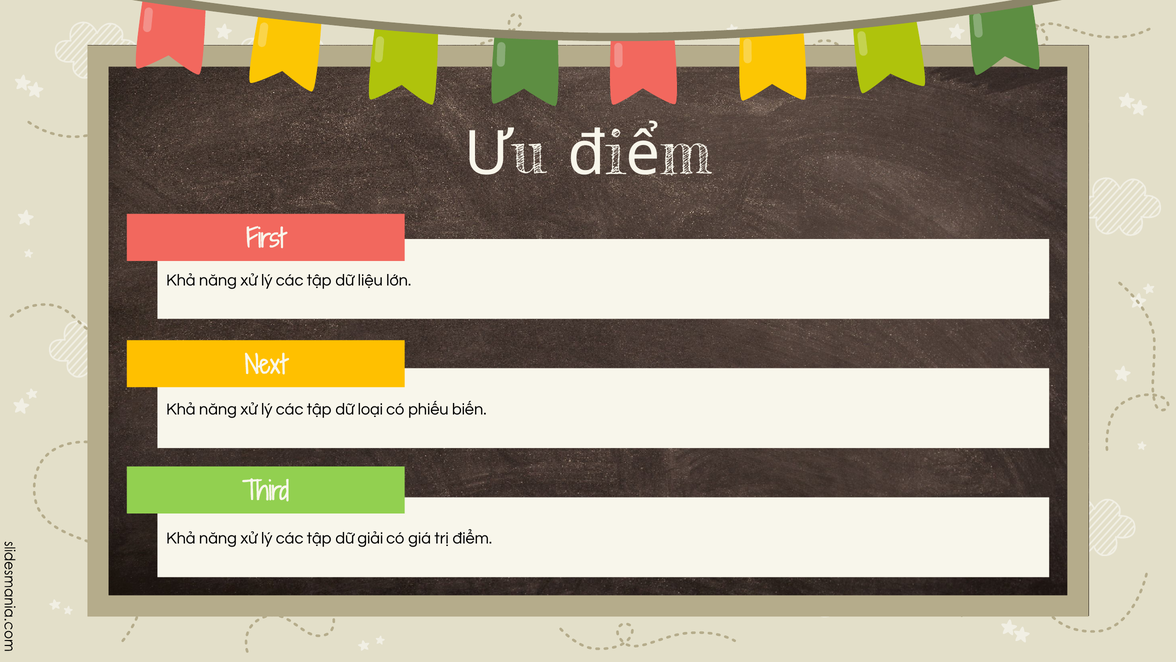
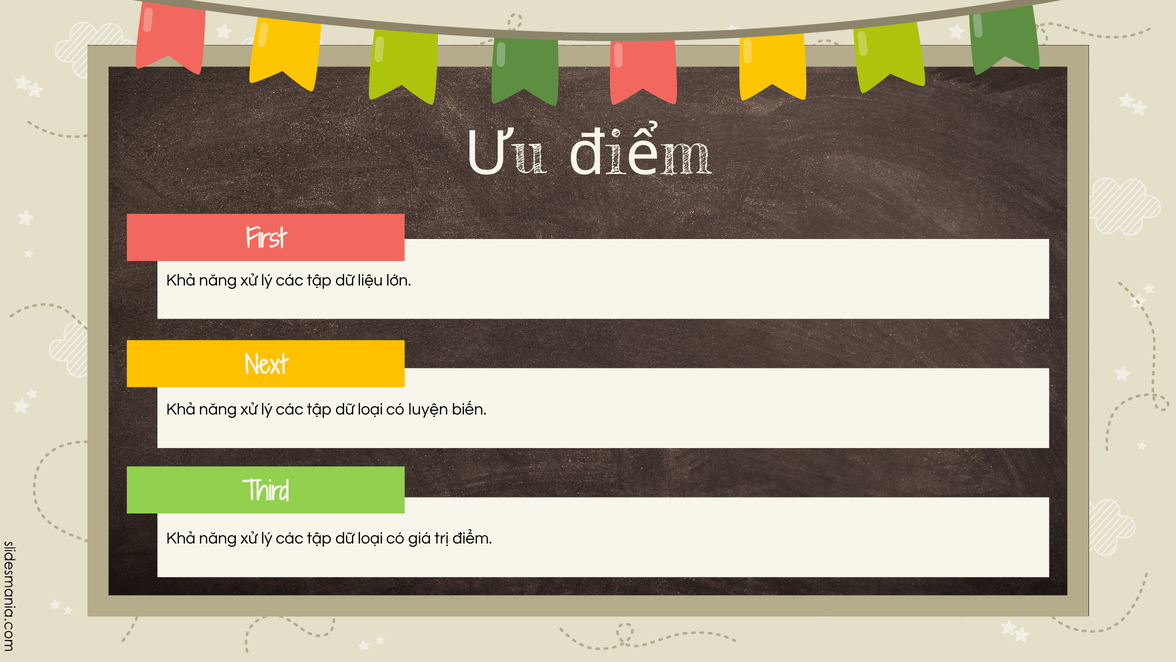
phiếu: phiếu -> luyện (428, 409)
giải: giải -> loại (370, 538)
